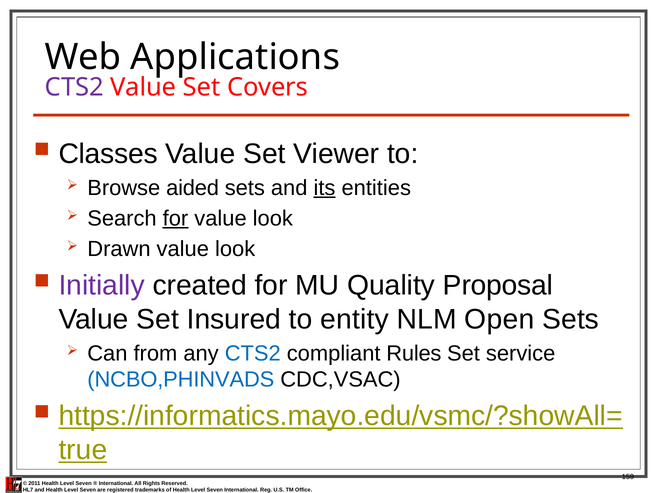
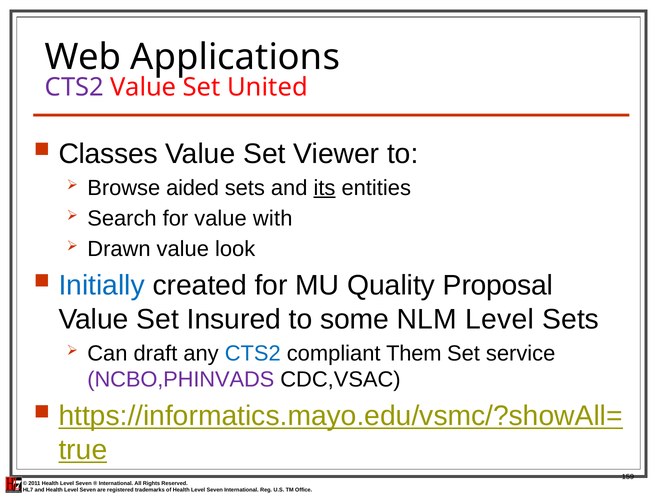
Covers: Covers -> United (267, 87)
for underline: present -> none (176, 218)
look: look -> with (273, 218)
Initially colour: purple -> blue (102, 285)
entity: entity -> some (355, 319)
NLM Open: Open -> Level (499, 319)
from: from -> draft (155, 353)
Rules: Rules -> Them (414, 353)
NCBO,PHINVADS colour: blue -> purple (181, 380)
